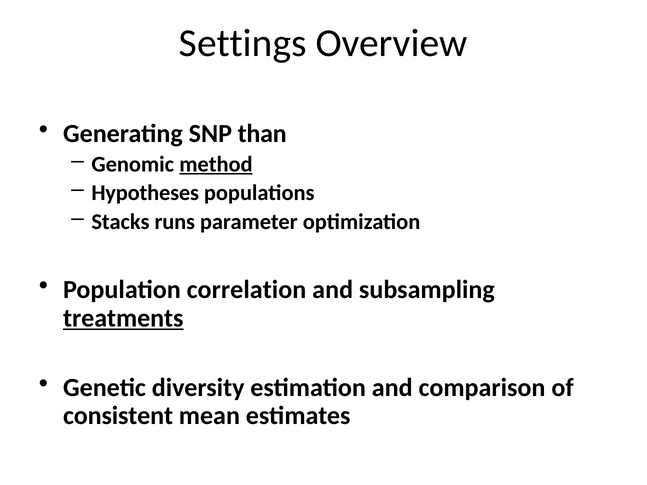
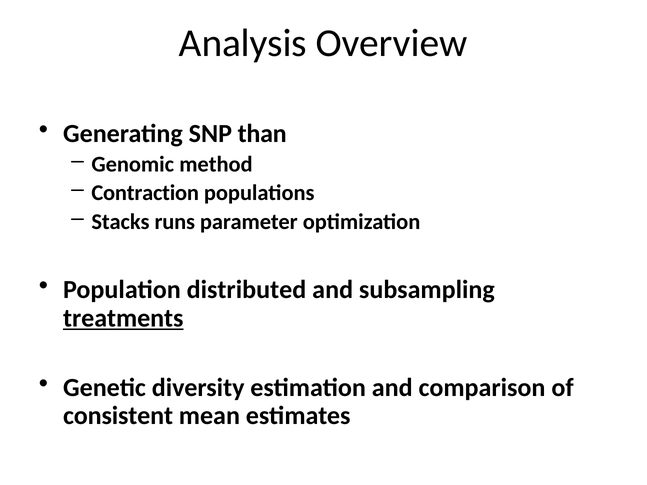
Settings: Settings -> Analysis (243, 43)
method underline: present -> none (216, 164)
Hypotheses: Hypotheses -> Contraction (145, 193)
correlation: correlation -> distributed (246, 290)
